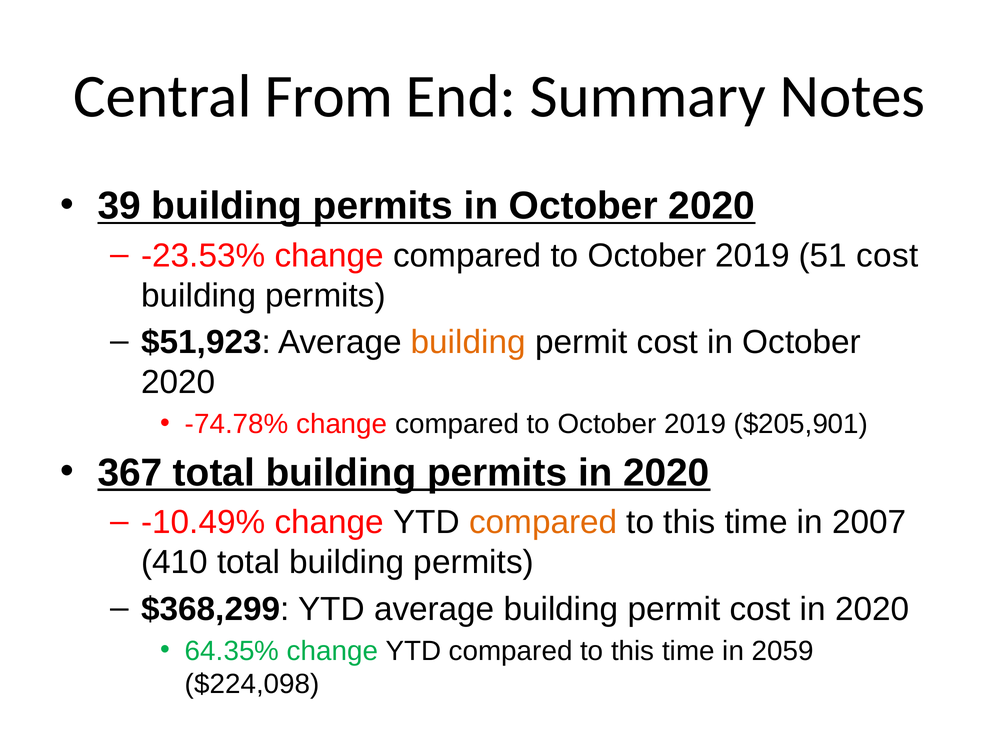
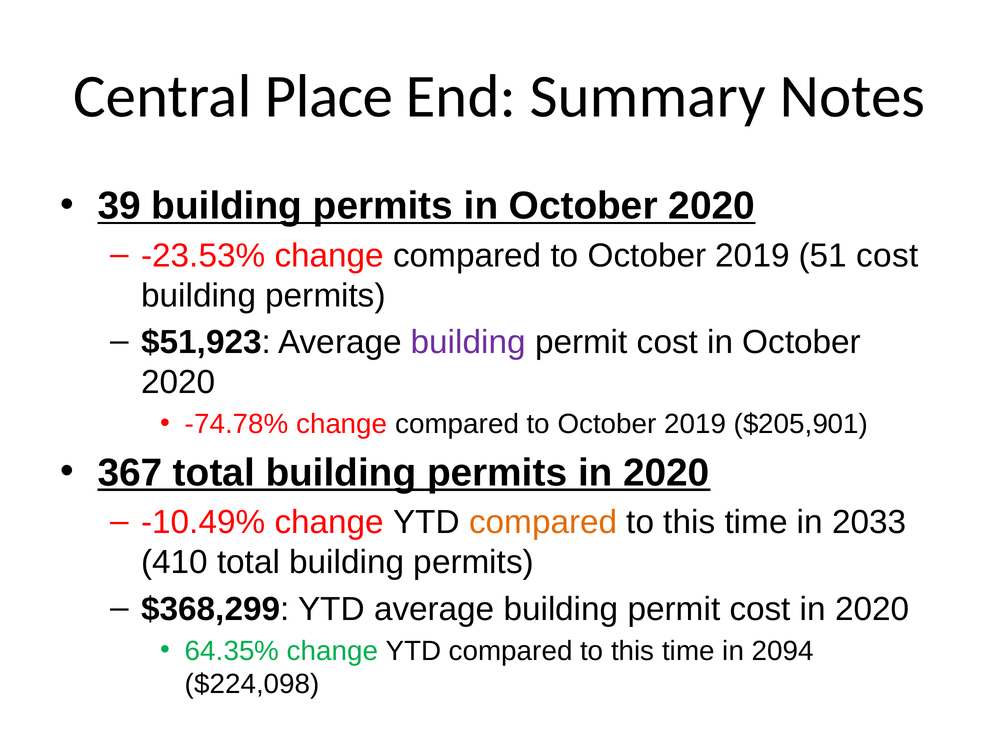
From: From -> Place (329, 97)
building colour: orange -> purple (468, 342)
2007: 2007 -> 2033 (869, 522)
2059: 2059 -> 2094 (783, 651)
